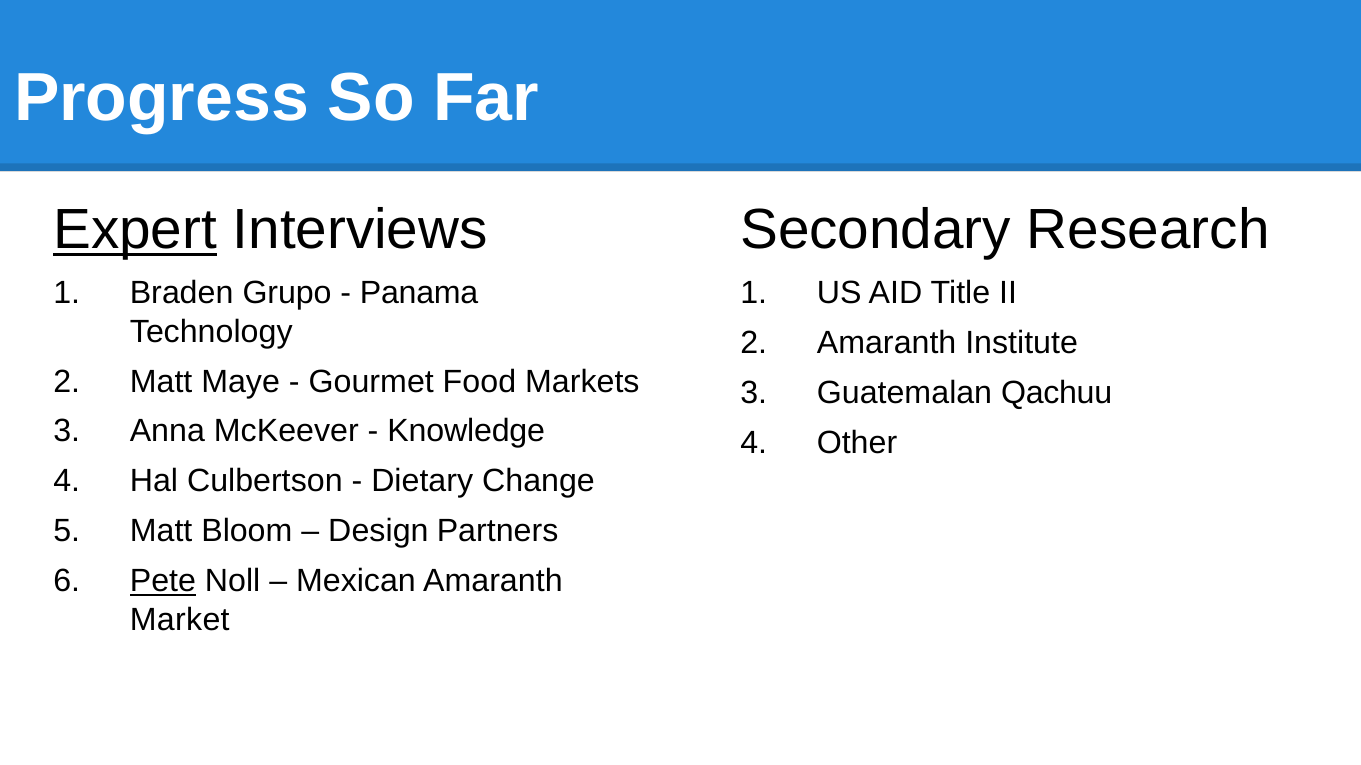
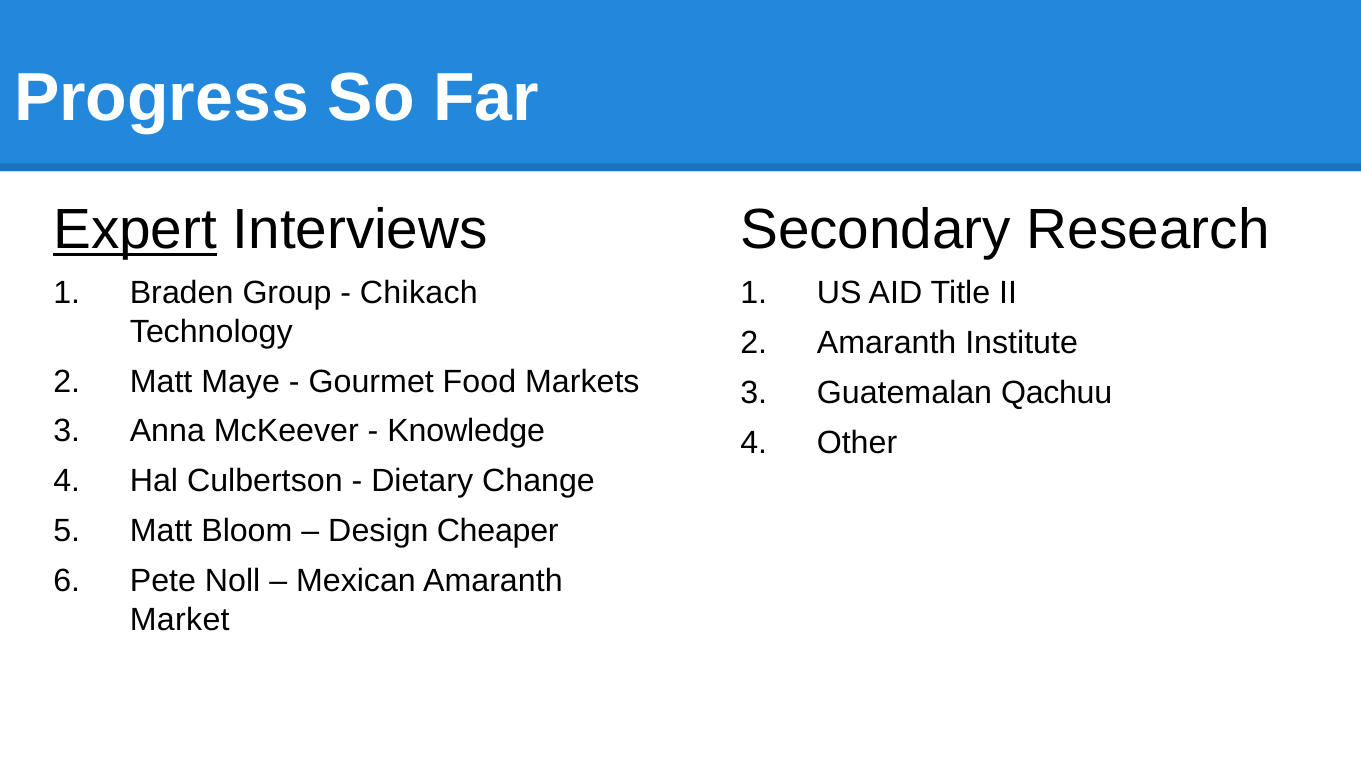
Grupo: Grupo -> Group (287, 293)
Panama: Panama -> Chikach (419, 293)
Partners: Partners -> Cheaper (498, 532)
Pete underline: present -> none (163, 581)
